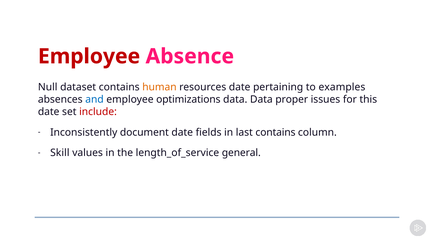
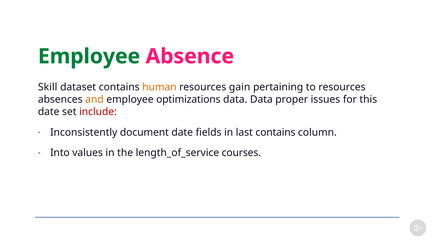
Employee colour: red -> green (89, 56)
Null: Null -> Skill (48, 87)
resources date: date -> gain (240, 87)
to examples: examples -> resources (342, 87)
and colour: blue -> orange (95, 99)
Skill: Skill -> Into (60, 153)
general: general -> courses (241, 153)
